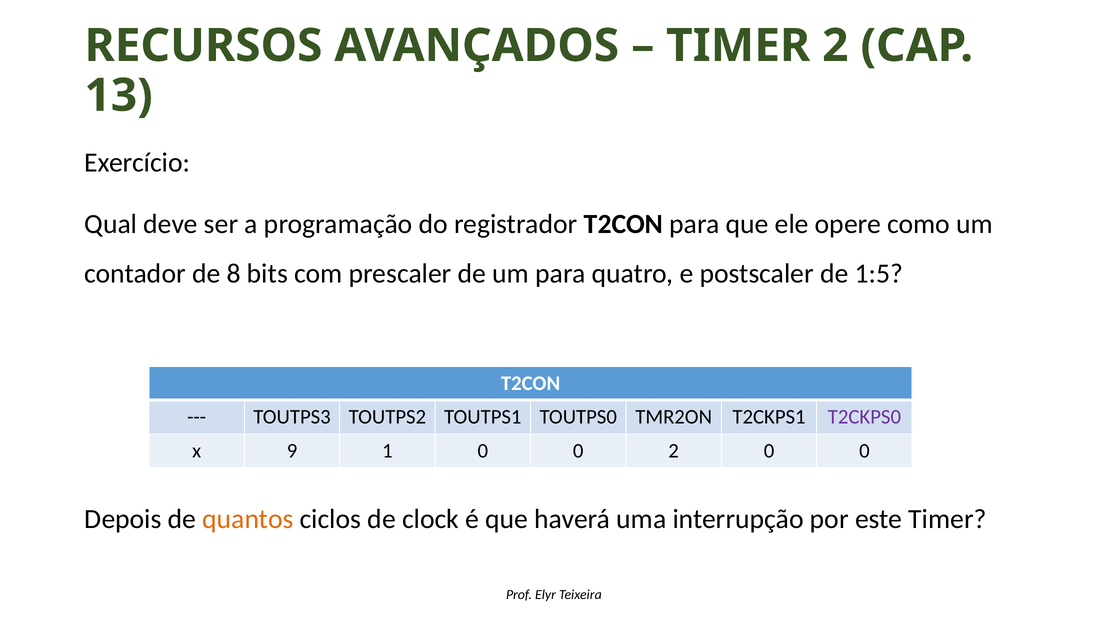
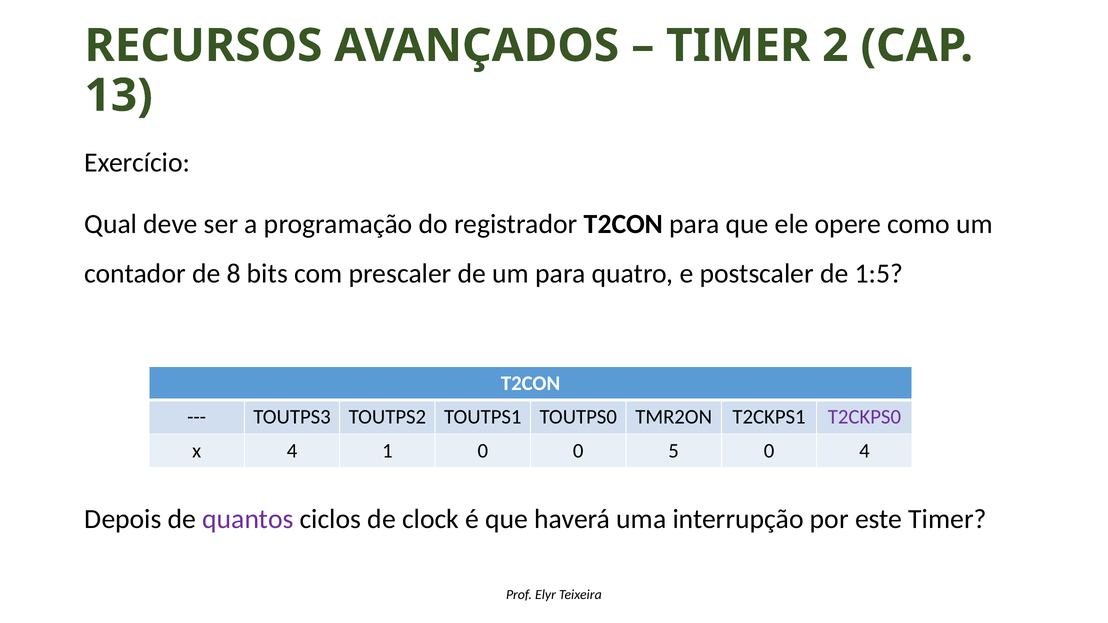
x 9: 9 -> 4 (292, 451)
0 2: 2 -> 5 (674, 451)
0: 0 -> 4 (864, 451)
quantos colour: orange -> purple (248, 519)
